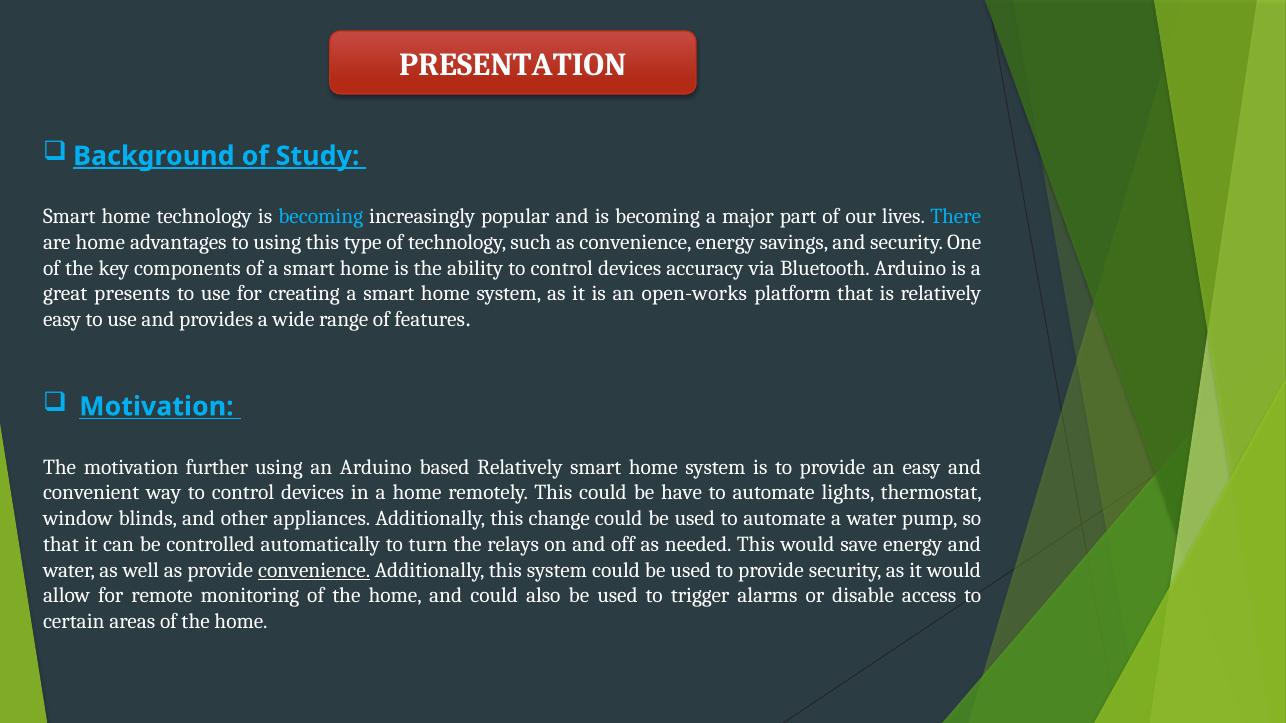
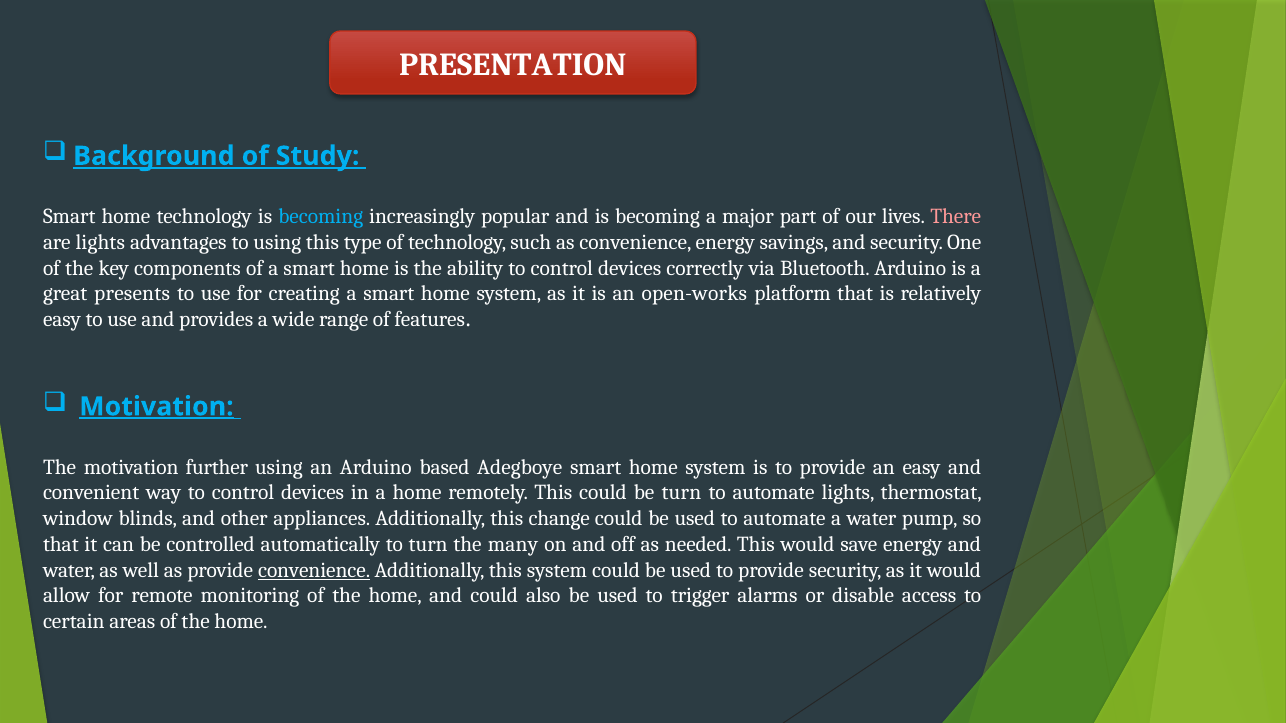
There colour: light blue -> pink (956, 217)
are home: home -> lights (100, 242)
accuracy: accuracy -> correctly (705, 268)
Motivation underline: none -> present (156, 407)
based Relatively: Relatively -> Adegboye (520, 467)
be have: have -> turn (681, 493)
relays: relays -> many (513, 545)
